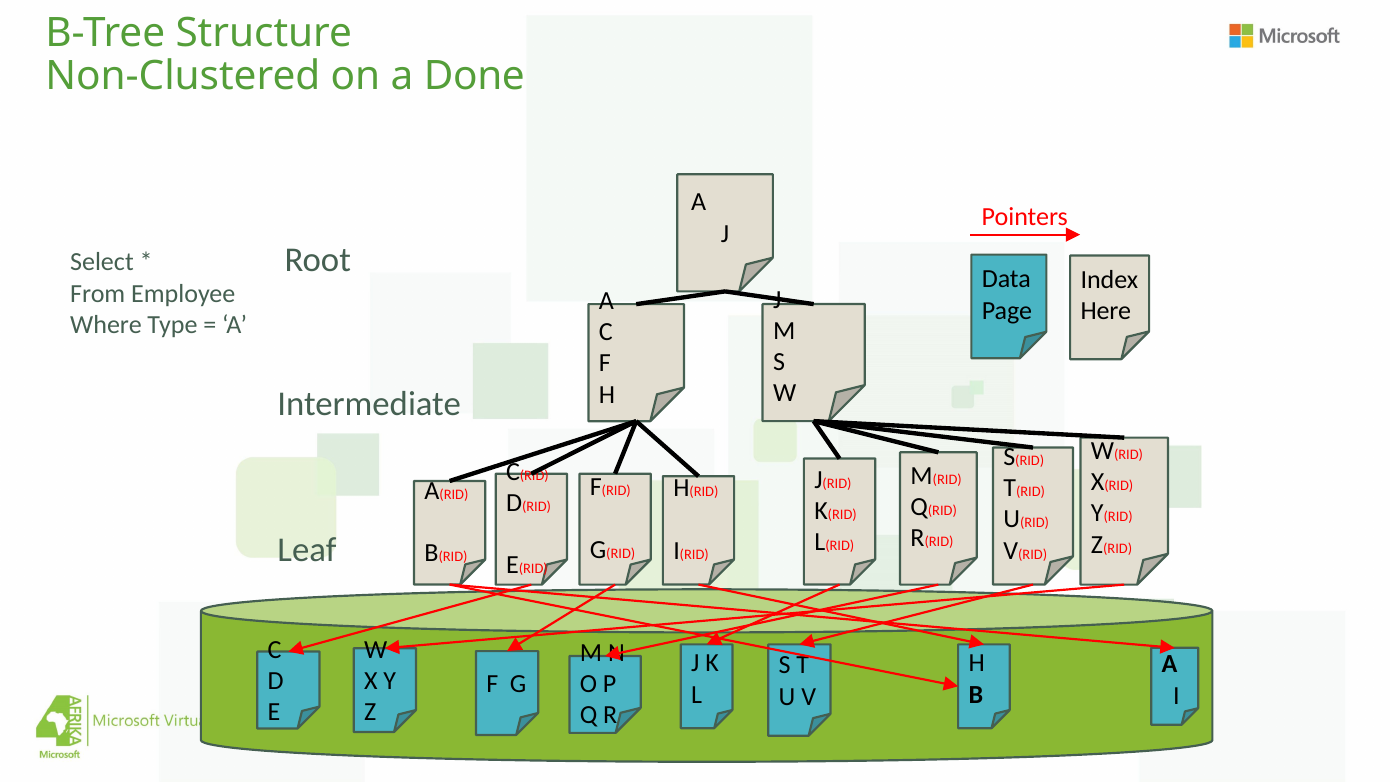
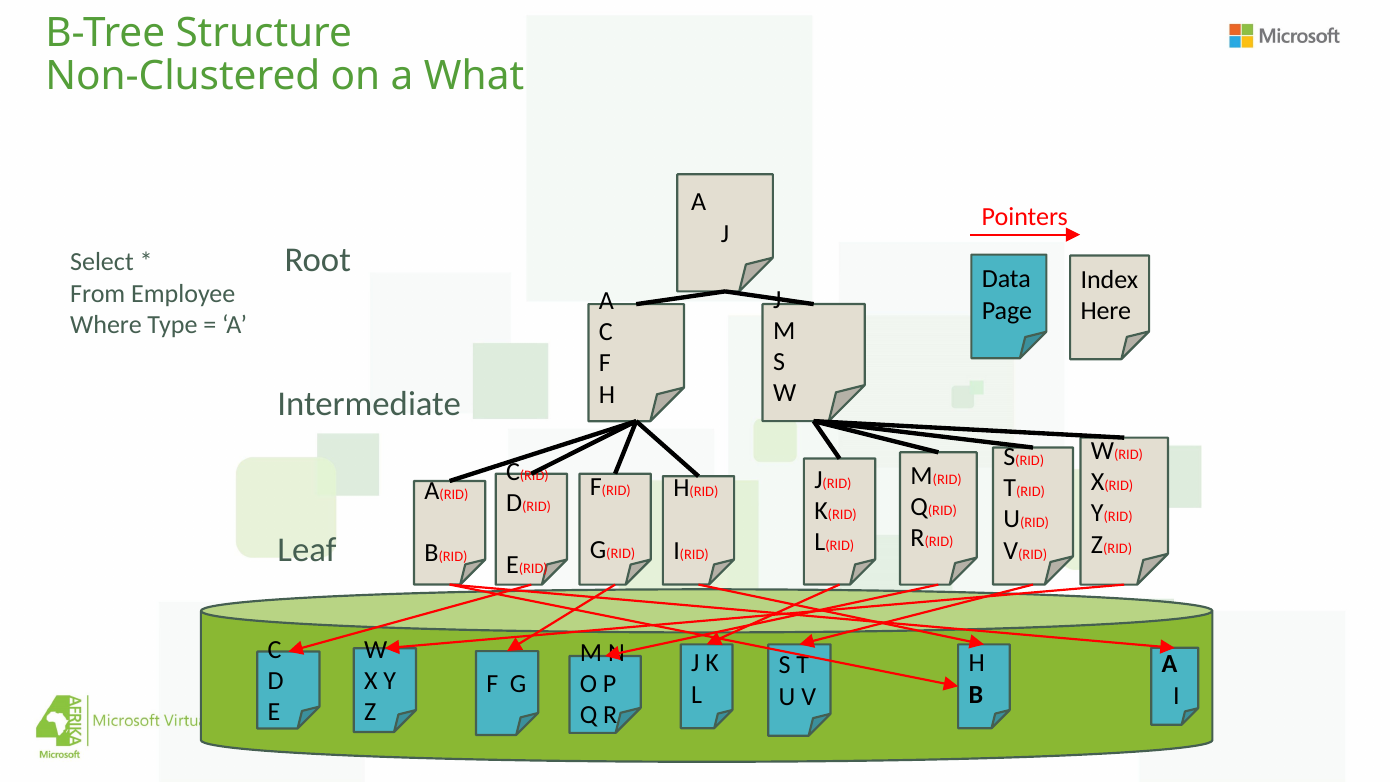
Done: Done -> What (474, 77)
